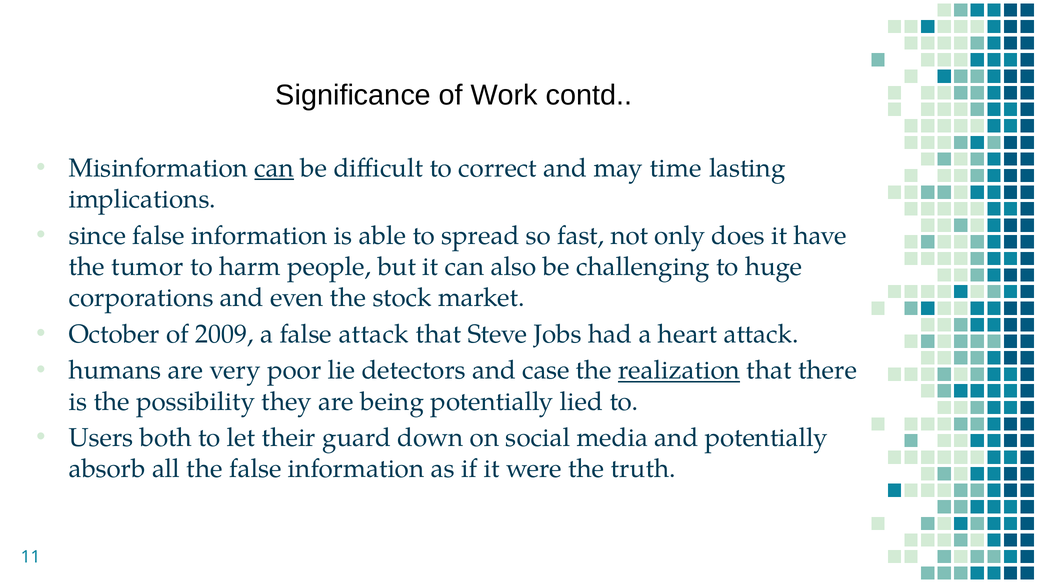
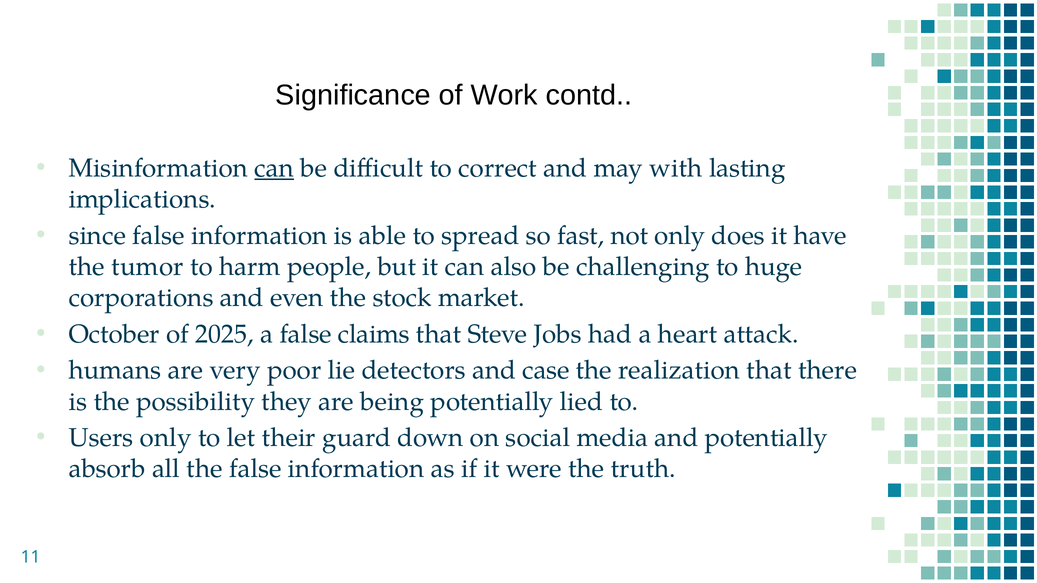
time: time -> with (676, 168)
2009: 2009 -> 2025 (225, 334)
false attack: attack -> claims (374, 334)
realization underline: present -> none (679, 371)
Users both: both -> only (166, 438)
